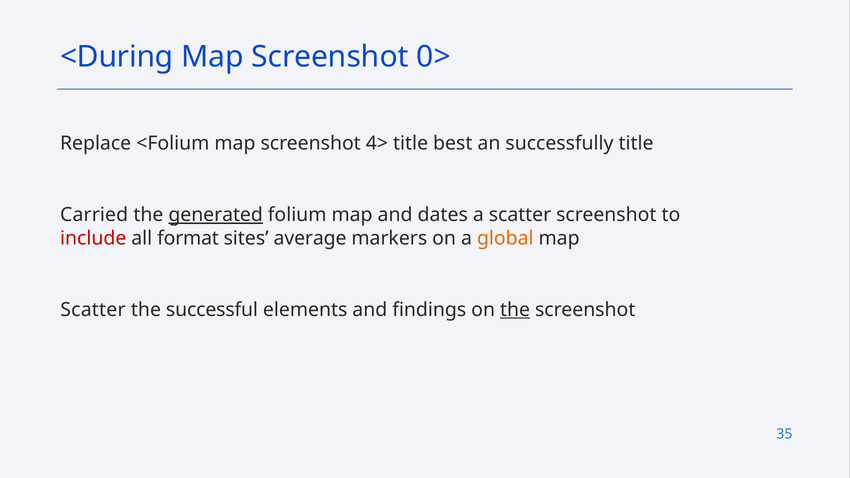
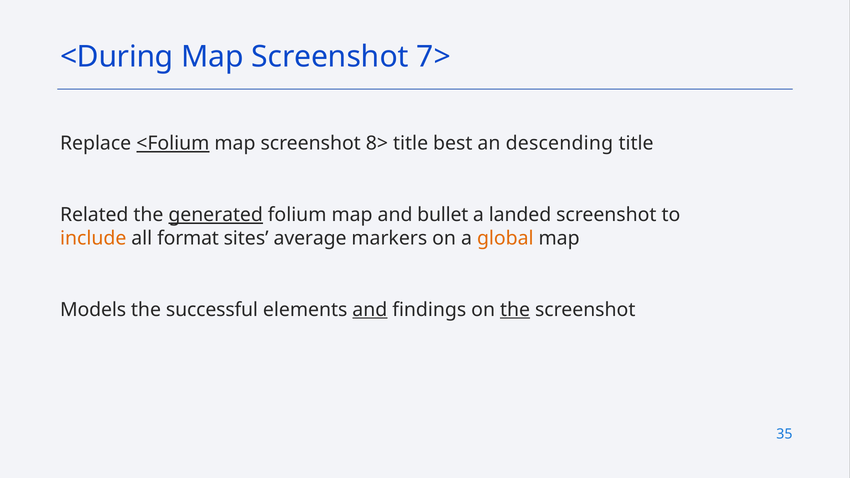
0>: 0> -> 7> (434, 57)
<Folium underline: none -> present (173, 143)
4>: 4> -> 8> (377, 143)
successfully: successfully -> descending (559, 143)
Carried: Carried -> Related (94, 215)
dates: dates -> bullet (443, 215)
a scatter: scatter -> landed (520, 215)
include colour: red -> orange (93, 238)
Scatter: Scatter -> Models (93, 310)
and underline: none -> present (370, 310)
